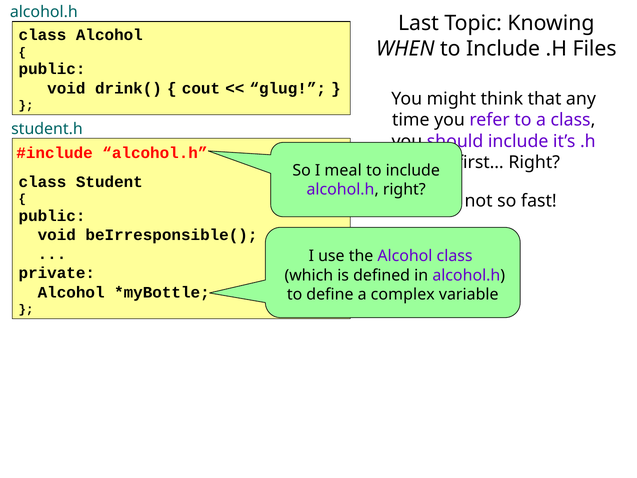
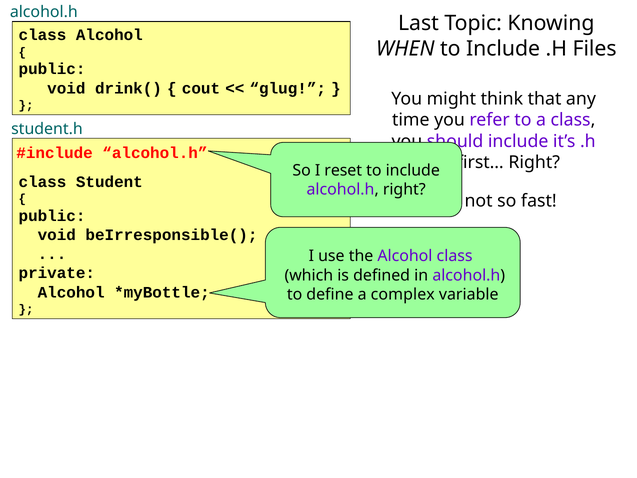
meal: meal -> reset (343, 170)
